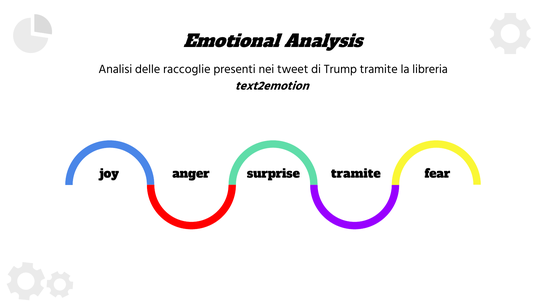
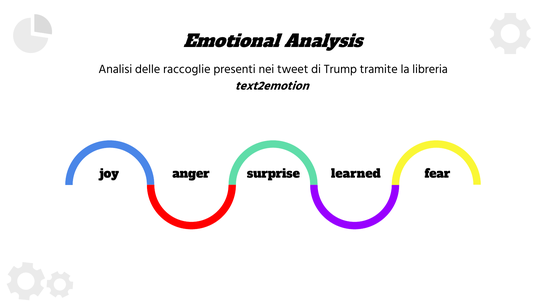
tramite: tramite -> learned (356, 174)
